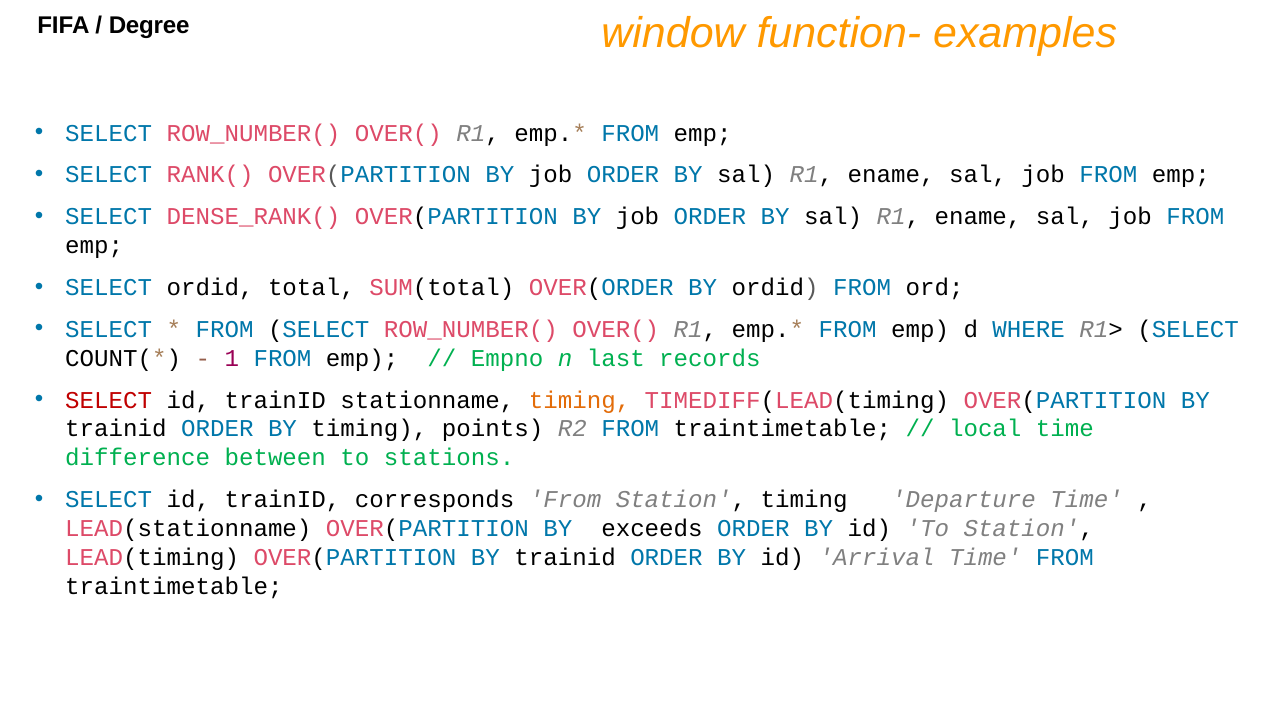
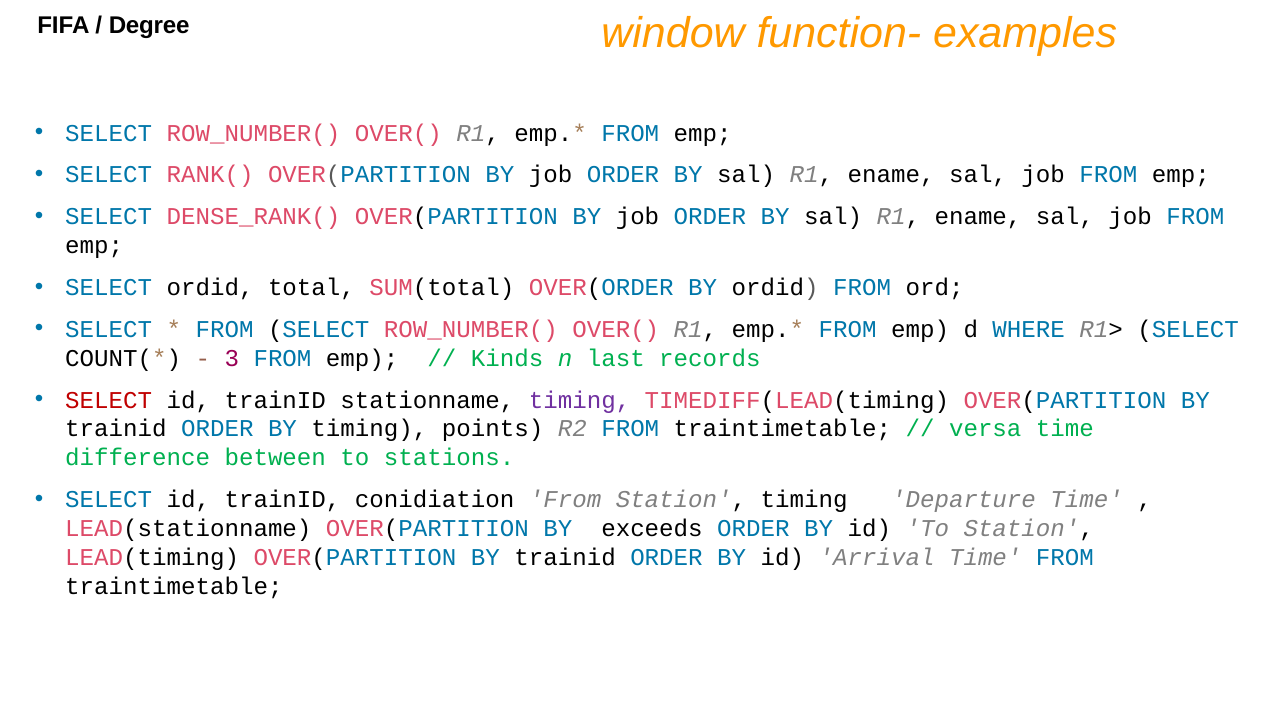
1: 1 -> 3 (232, 358)
Empno: Empno -> Kinds (507, 358)
timing colour: orange -> purple (580, 400)
local: local -> versa (985, 429)
corresponds: corresponds -> conidiation (435, 500)
